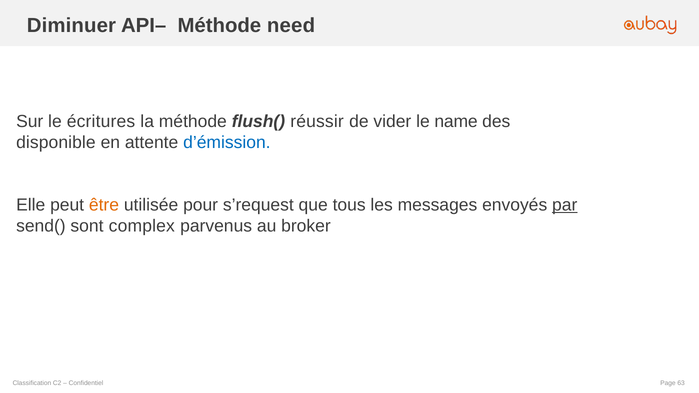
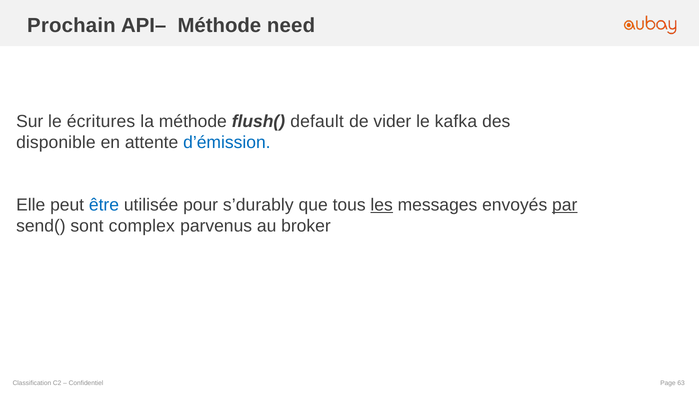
Diminuer: Diminuer -> Prochain (71, 26)
réussir: réussir -> default (317, 121)
name: name -> kafka (456, 121)
être colour: orange -> blue (104, 205)
s’request: s’request -> s’durably (258, 205)
les underline: none -> present (382, 205)
